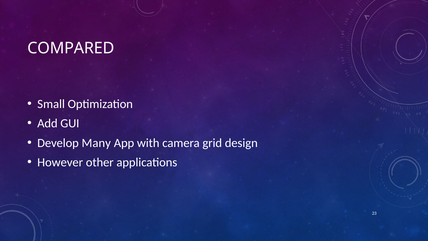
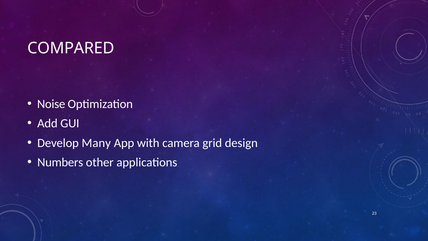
Small: Small -> Noise (51, 104)
However: However -> Numbers (60, 162)
